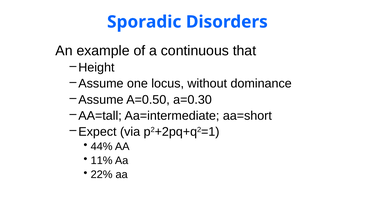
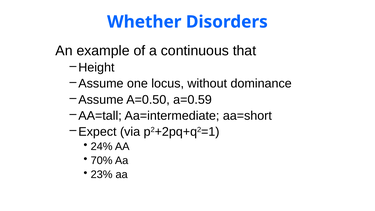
Sporadic: Sporadic -> Whether (144, 22)
a=0.30: a=0.30 -> a=0.59 (192, 100)
44%: 44% -> 24% (102, 146)
11%: 11% -> 70% (102, 160)
22%: 22% -> 23% (102, 175)
